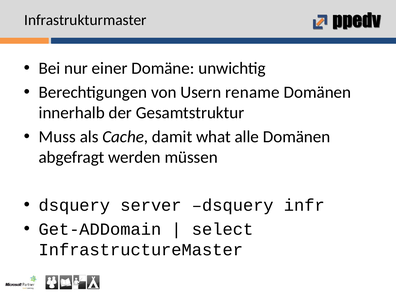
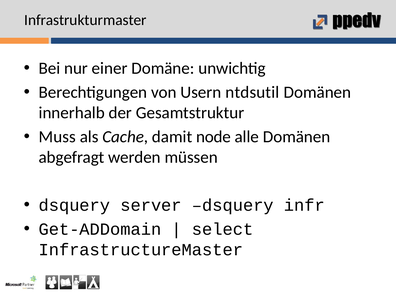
rename: rename -> ntdsutil (252, 92)
what: what -> node (213, 137)
